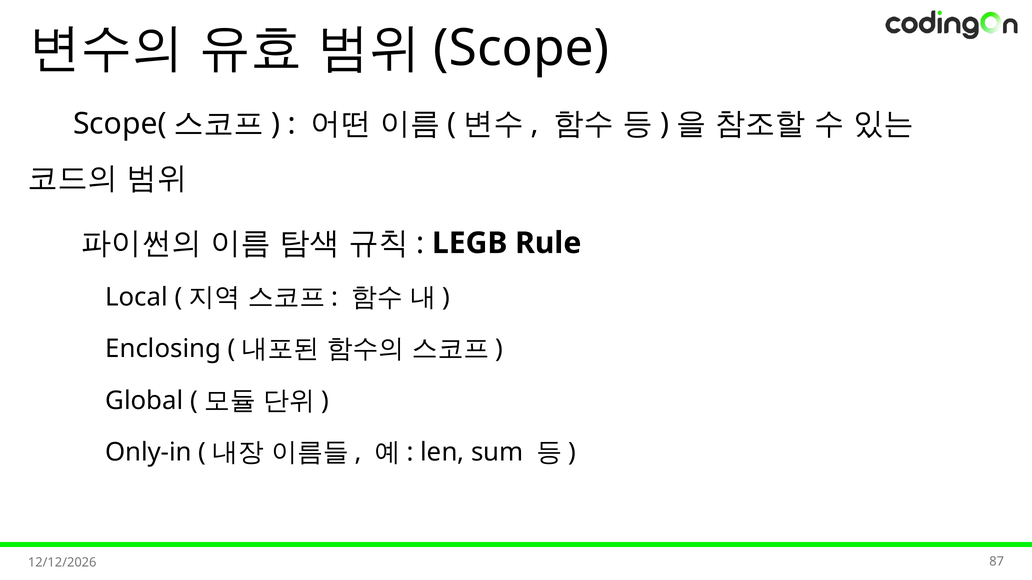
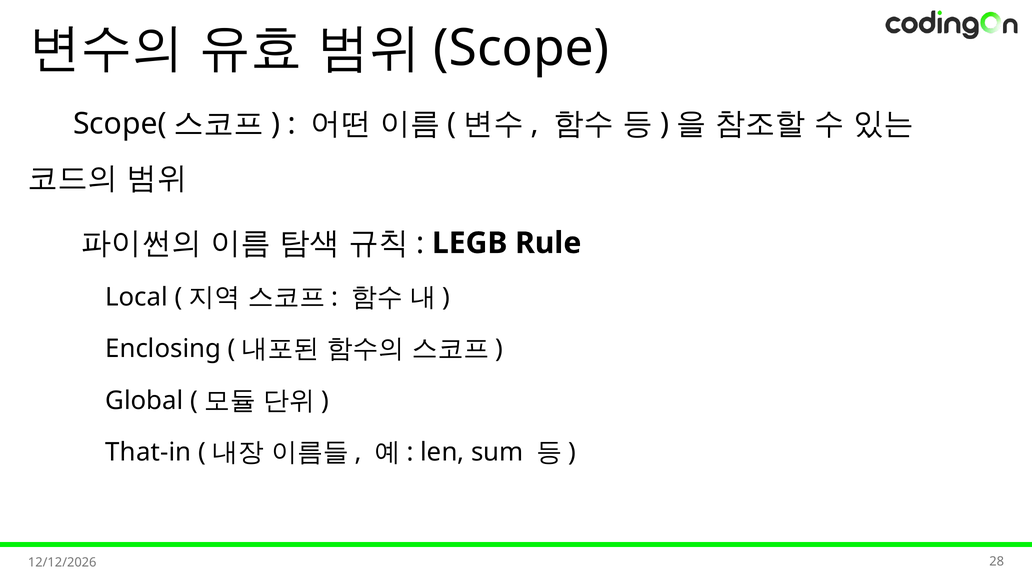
Only-in: Only-in -> That-in (148, 453)
87: 87 -> 28 (997, 562)
